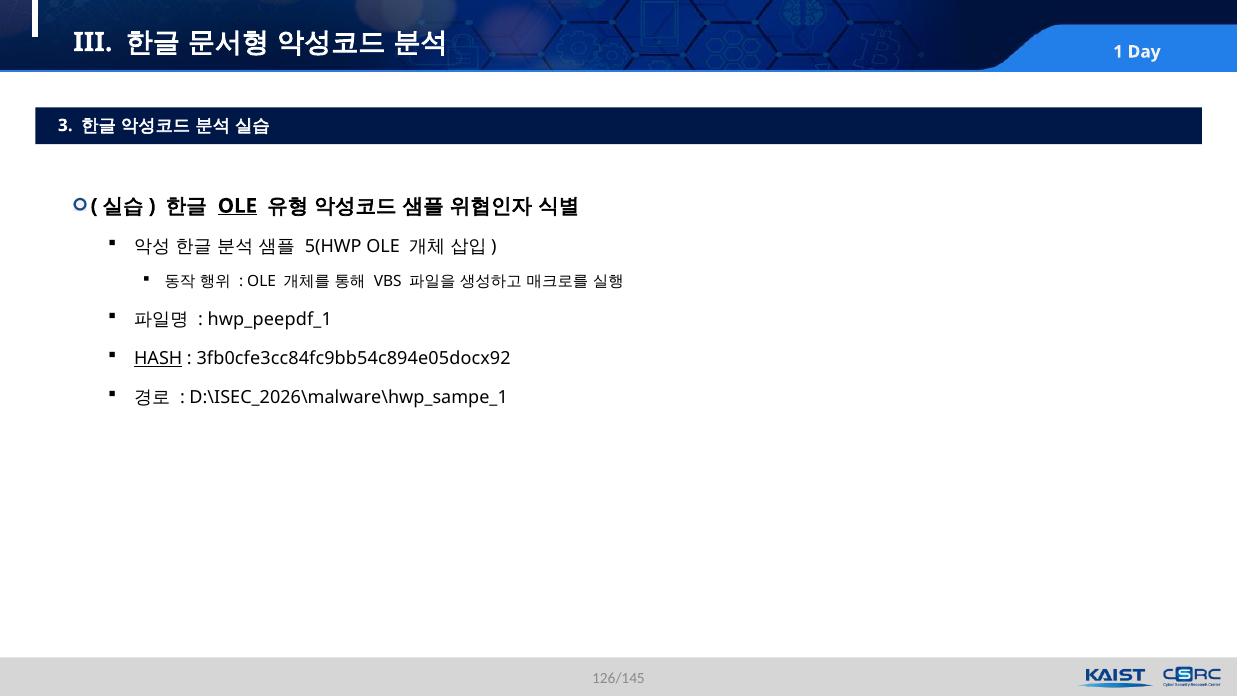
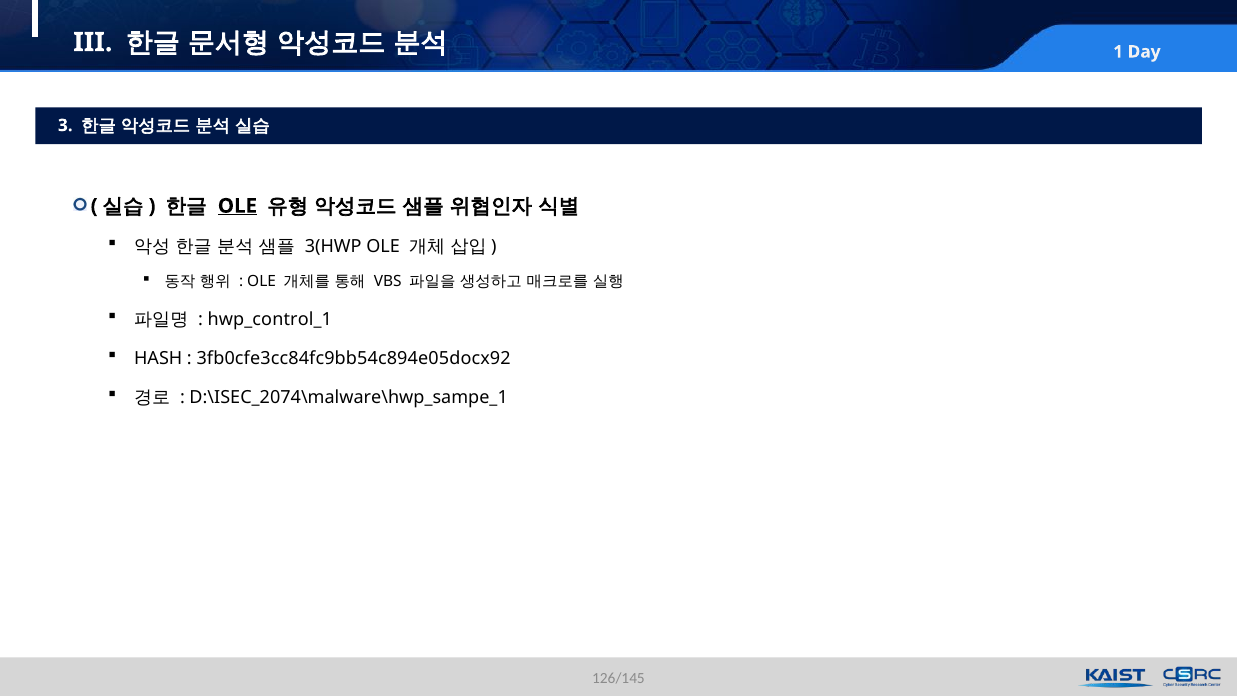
5(HWP: 5(HWP -> 3(HWP (333, 246)
hwp_peepdf_1: hwp_peepdf_1 -> hwp_control_1 (270, 319)
HASH underline: present -> none (158, 358)
D:\ISEC_2026\malware\hwp_sampe_1: D:\ISEC_2026\malware\hwp_sampe_1 -> D:\ISEC_2074\malware\hwp_sampe_1 (349, 397)
